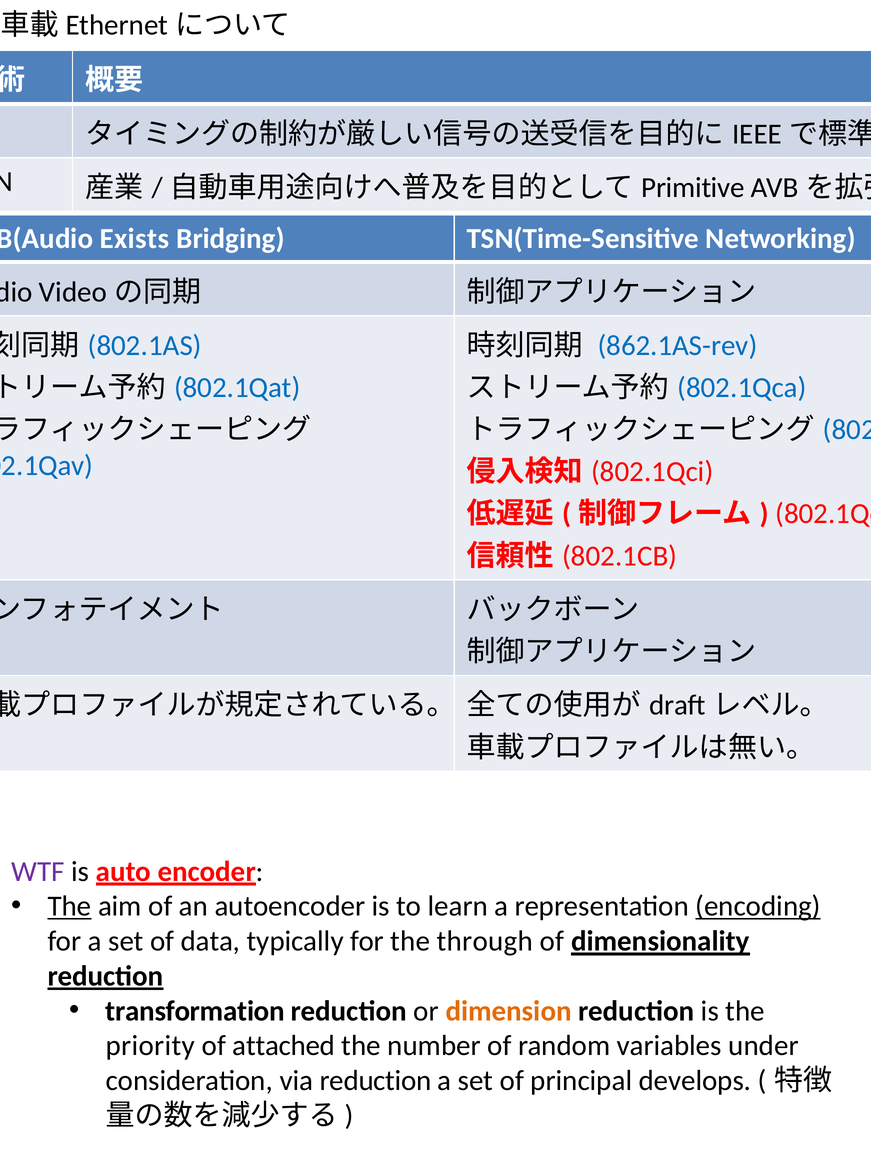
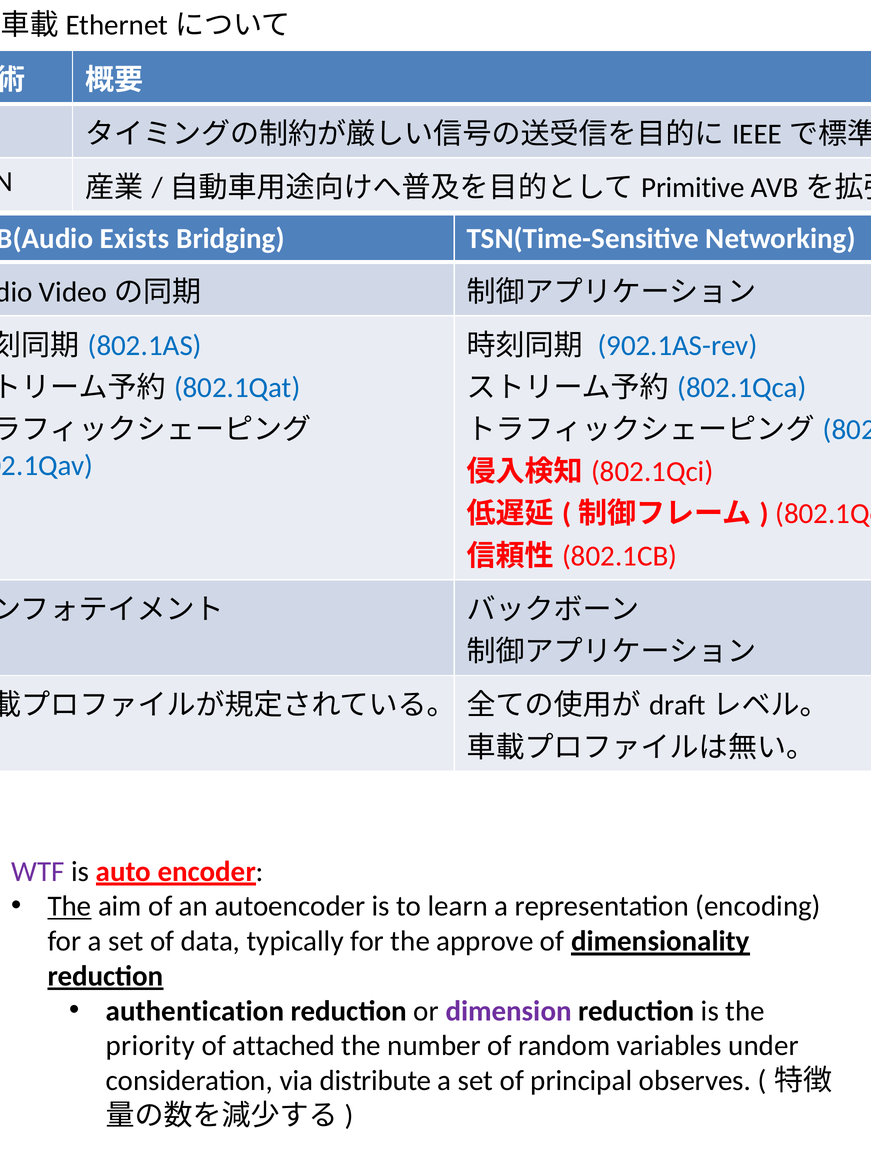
862.1AS-rev: 862.1AS-rev -> 902.1AS-rev (677, 346)
encoding underline: present -> none (758, 906)
through: through -> approve (485, 941)
transformation: transformation -> authentication (195, 1010)
dimension colour: orange -> purple (509, 1010)
via reduction: reduction -> distribute (376, 1080)
develops: develops -> observes (695, 1080)
